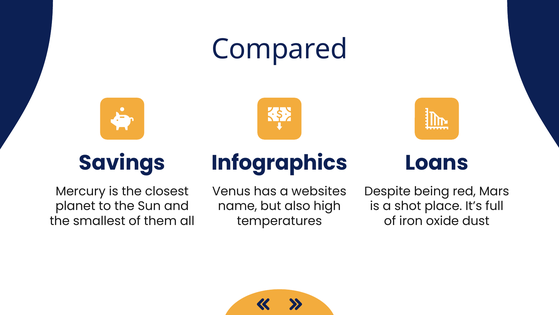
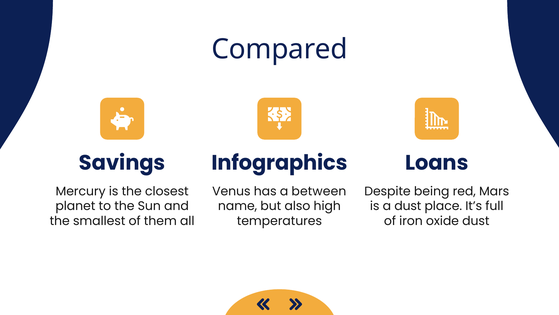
websites: websites -> between (319, 191)
a shot: shot -> dust (408, 206)
